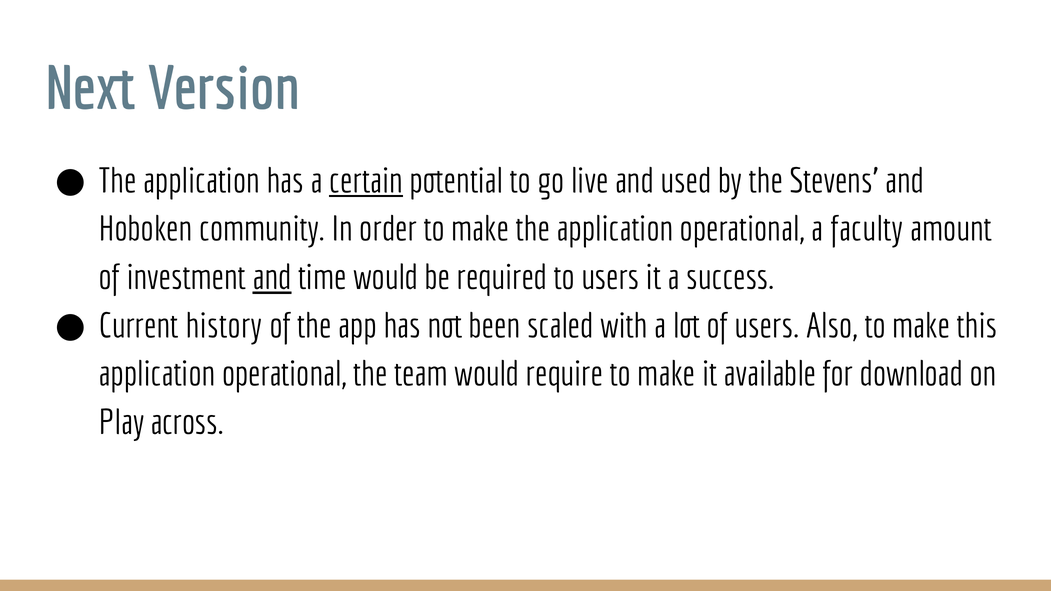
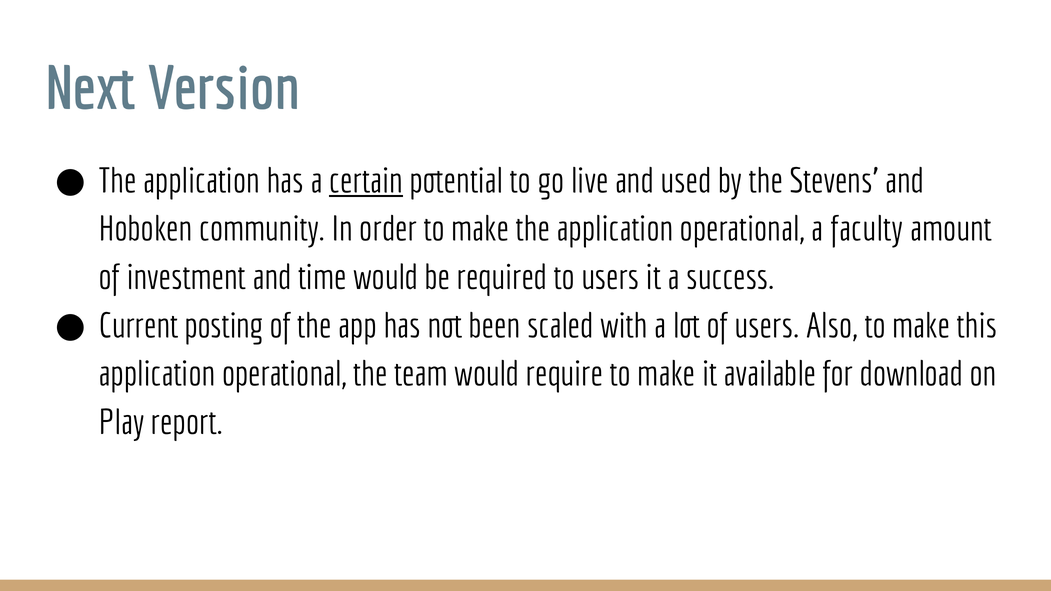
and underline: present -> none (272, 278)
history: history -> posting (224, 326)
across: across -> report (187, 423)
